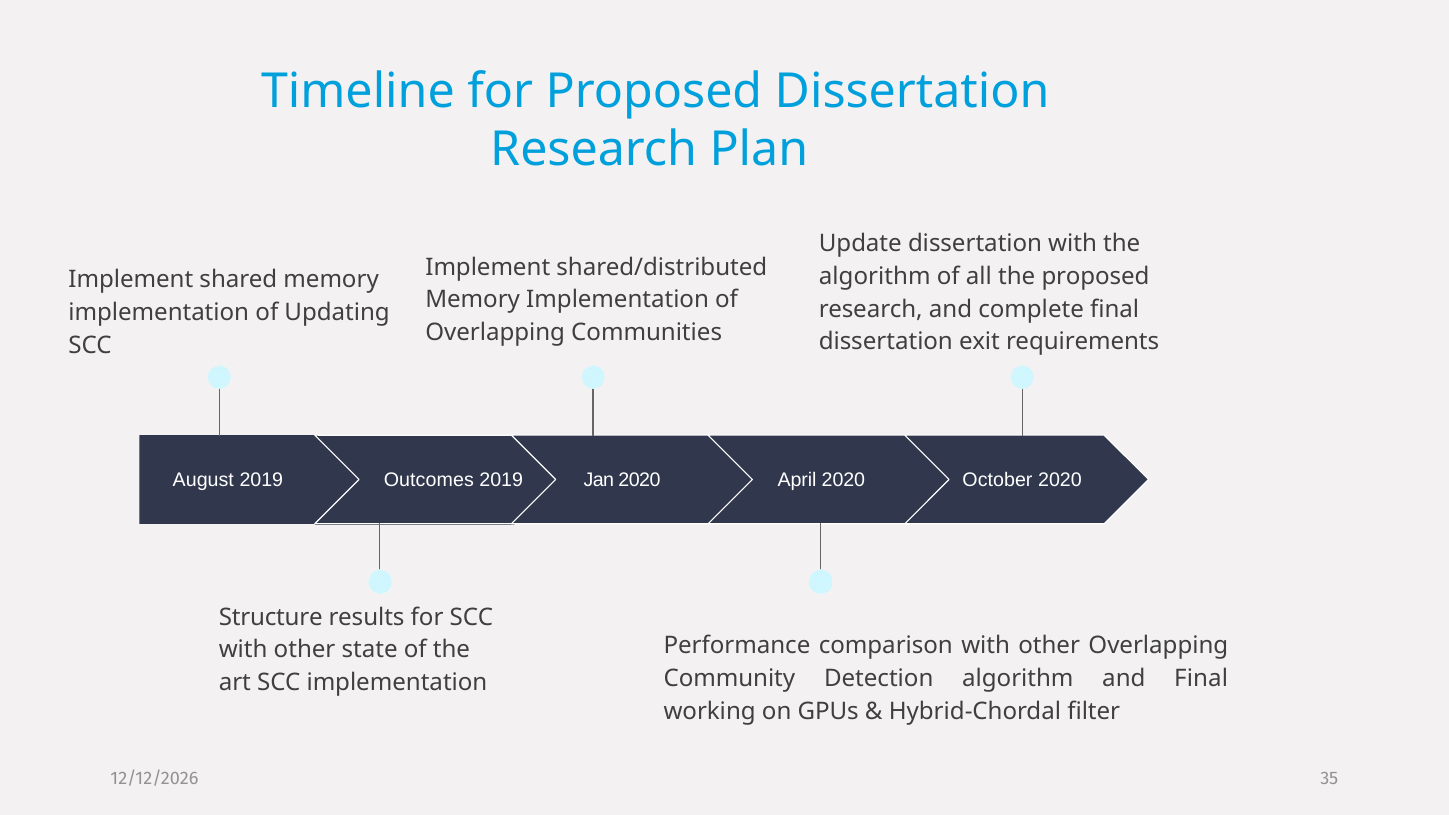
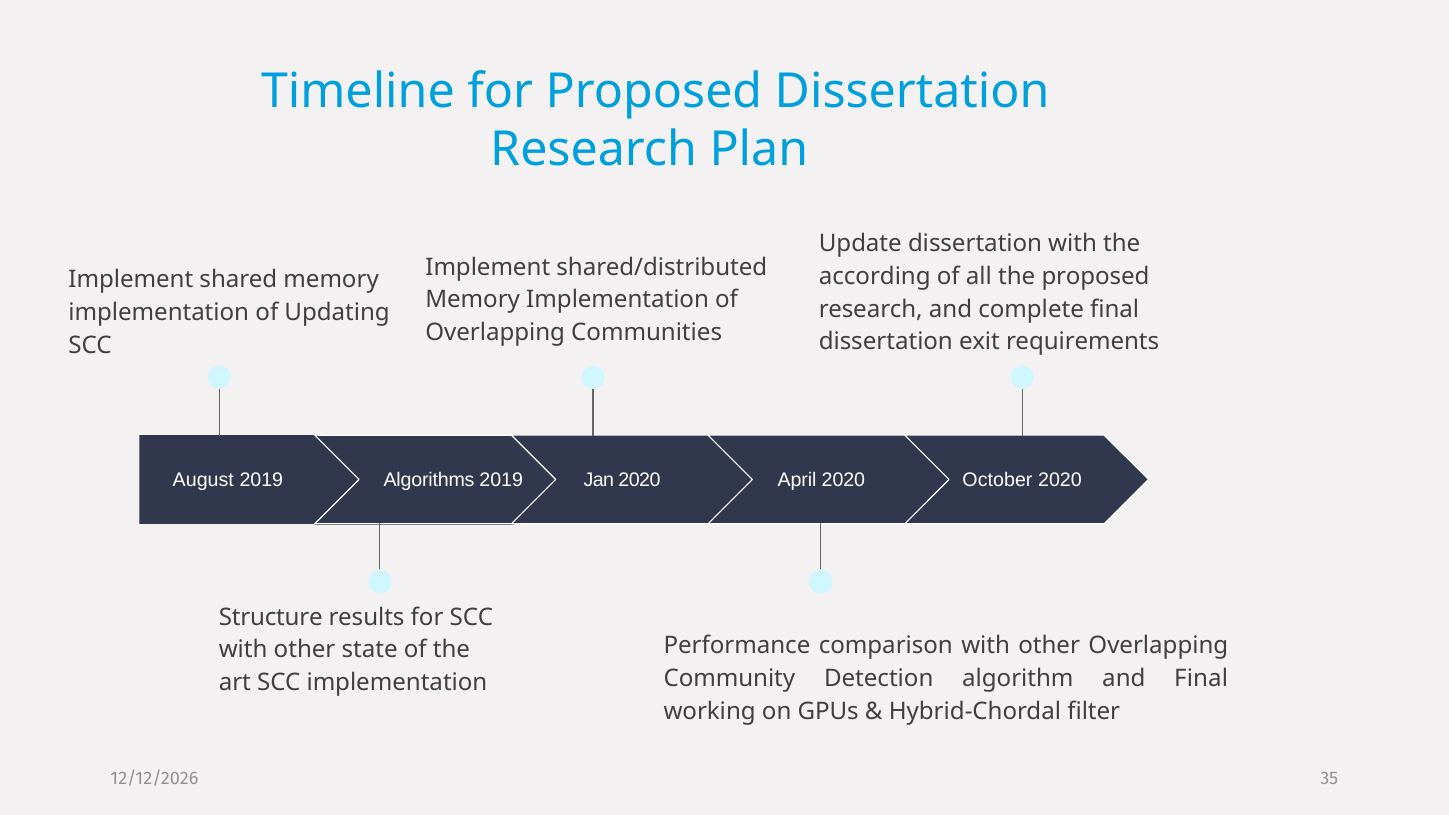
algorithm: algorithm -> according (875, 276)
Outcomes: Outcomes -> Algorithms (429, 480)
